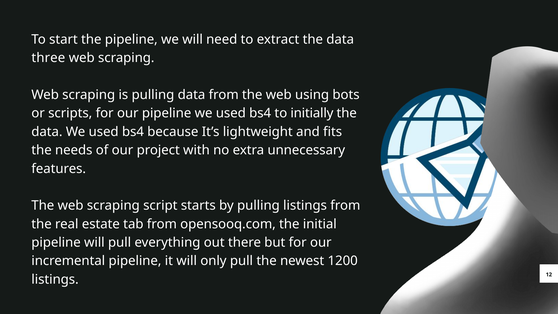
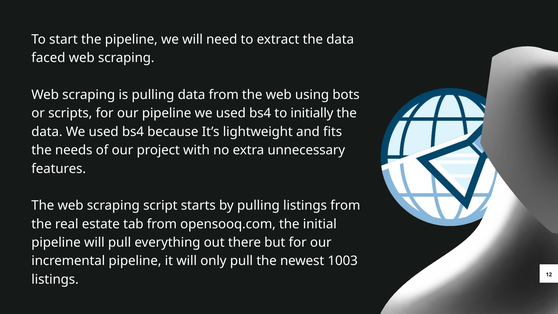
three: three -> faced (48, 58)
1200: 1200 -> 1003 (343, 261)
